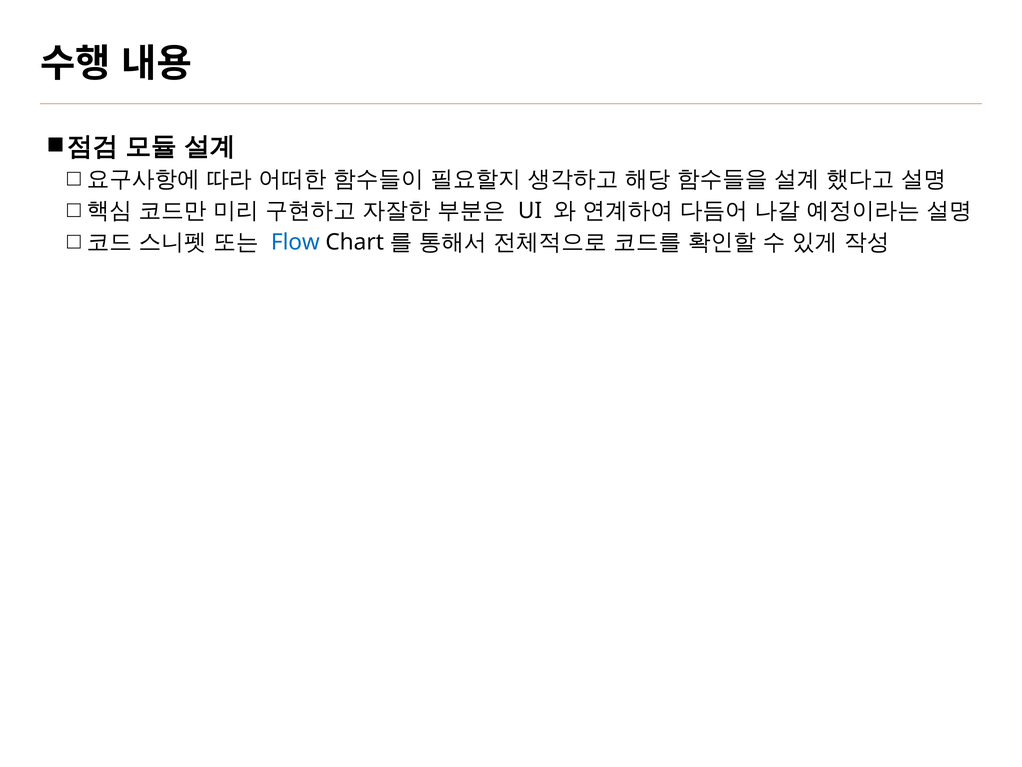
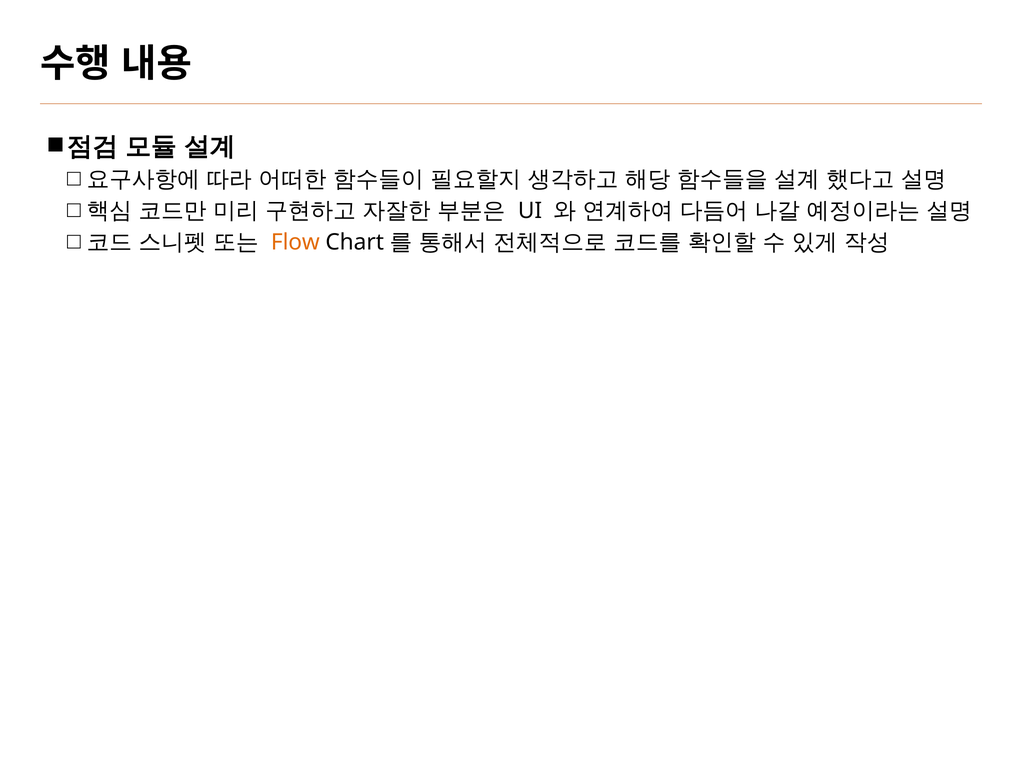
Flow colour: blue -> orange (295, 242)
